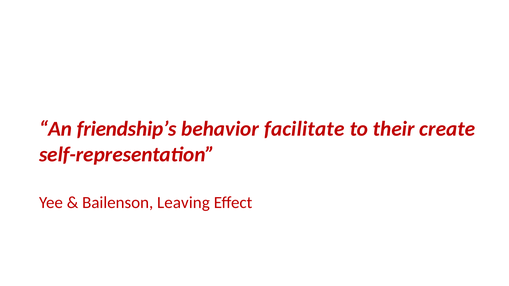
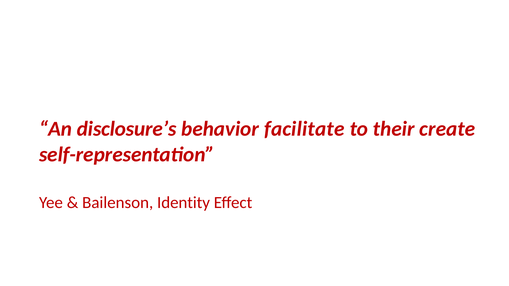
friendship’s: friendship’s -> disclosure’s (127, 129)
Leaving: Leaving -> Identity (184, 203)
